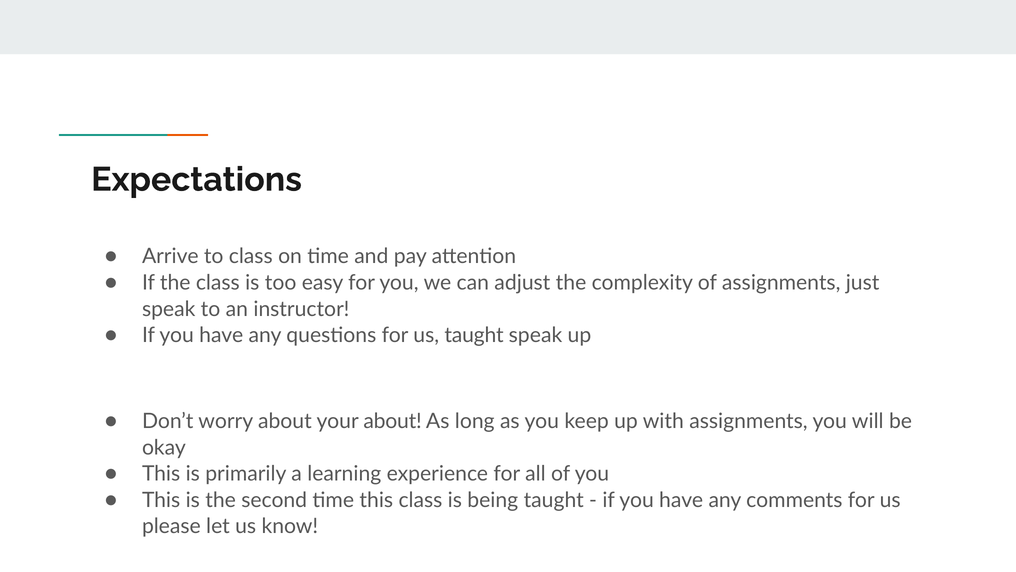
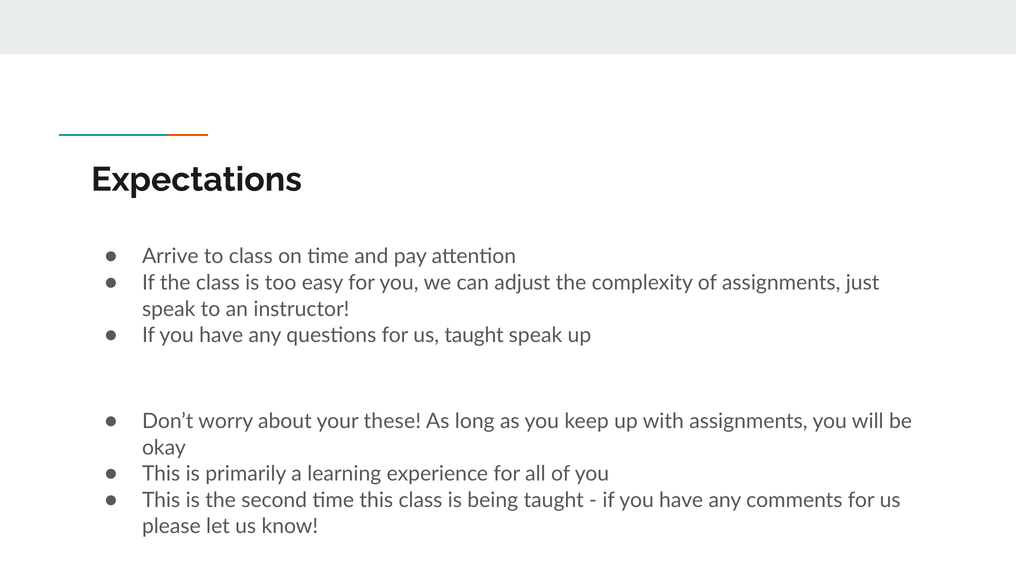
your about: about -> these (392, 421)
